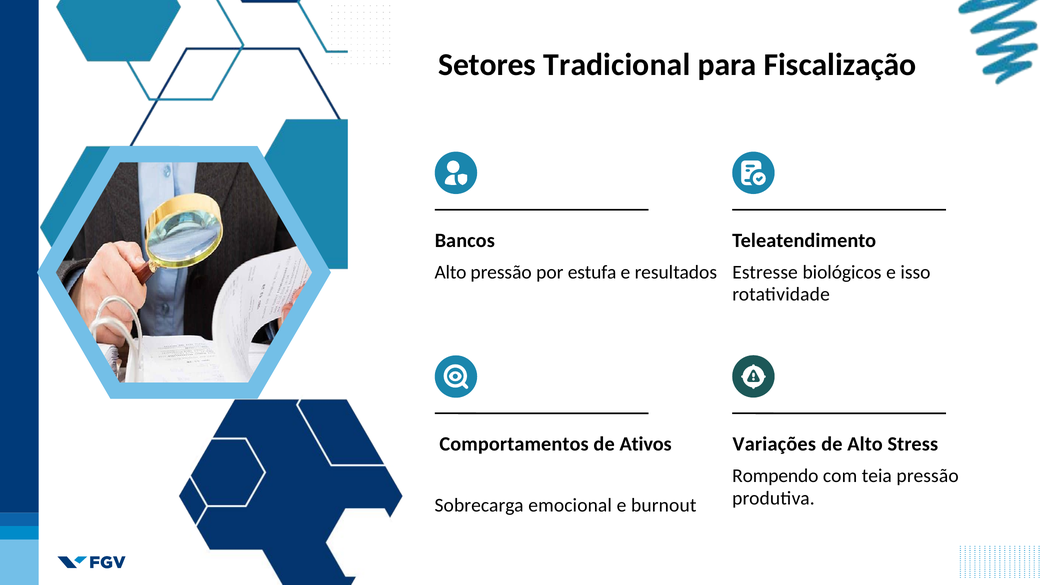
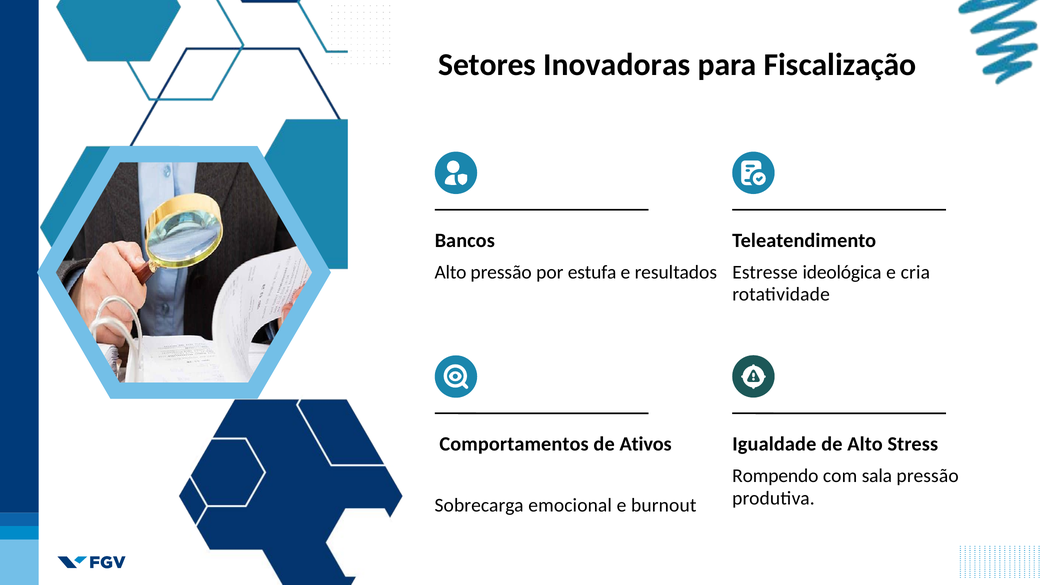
Tradicional: Tradicional -> Inovadoras (617, 65)
biológicos: biológicos -> ideológica (842, 272)
isso: isso -> cria (915, 272)
Variações: Variações -> Igualdade (774, 444)
teia: teia -> sala (877, 476)
